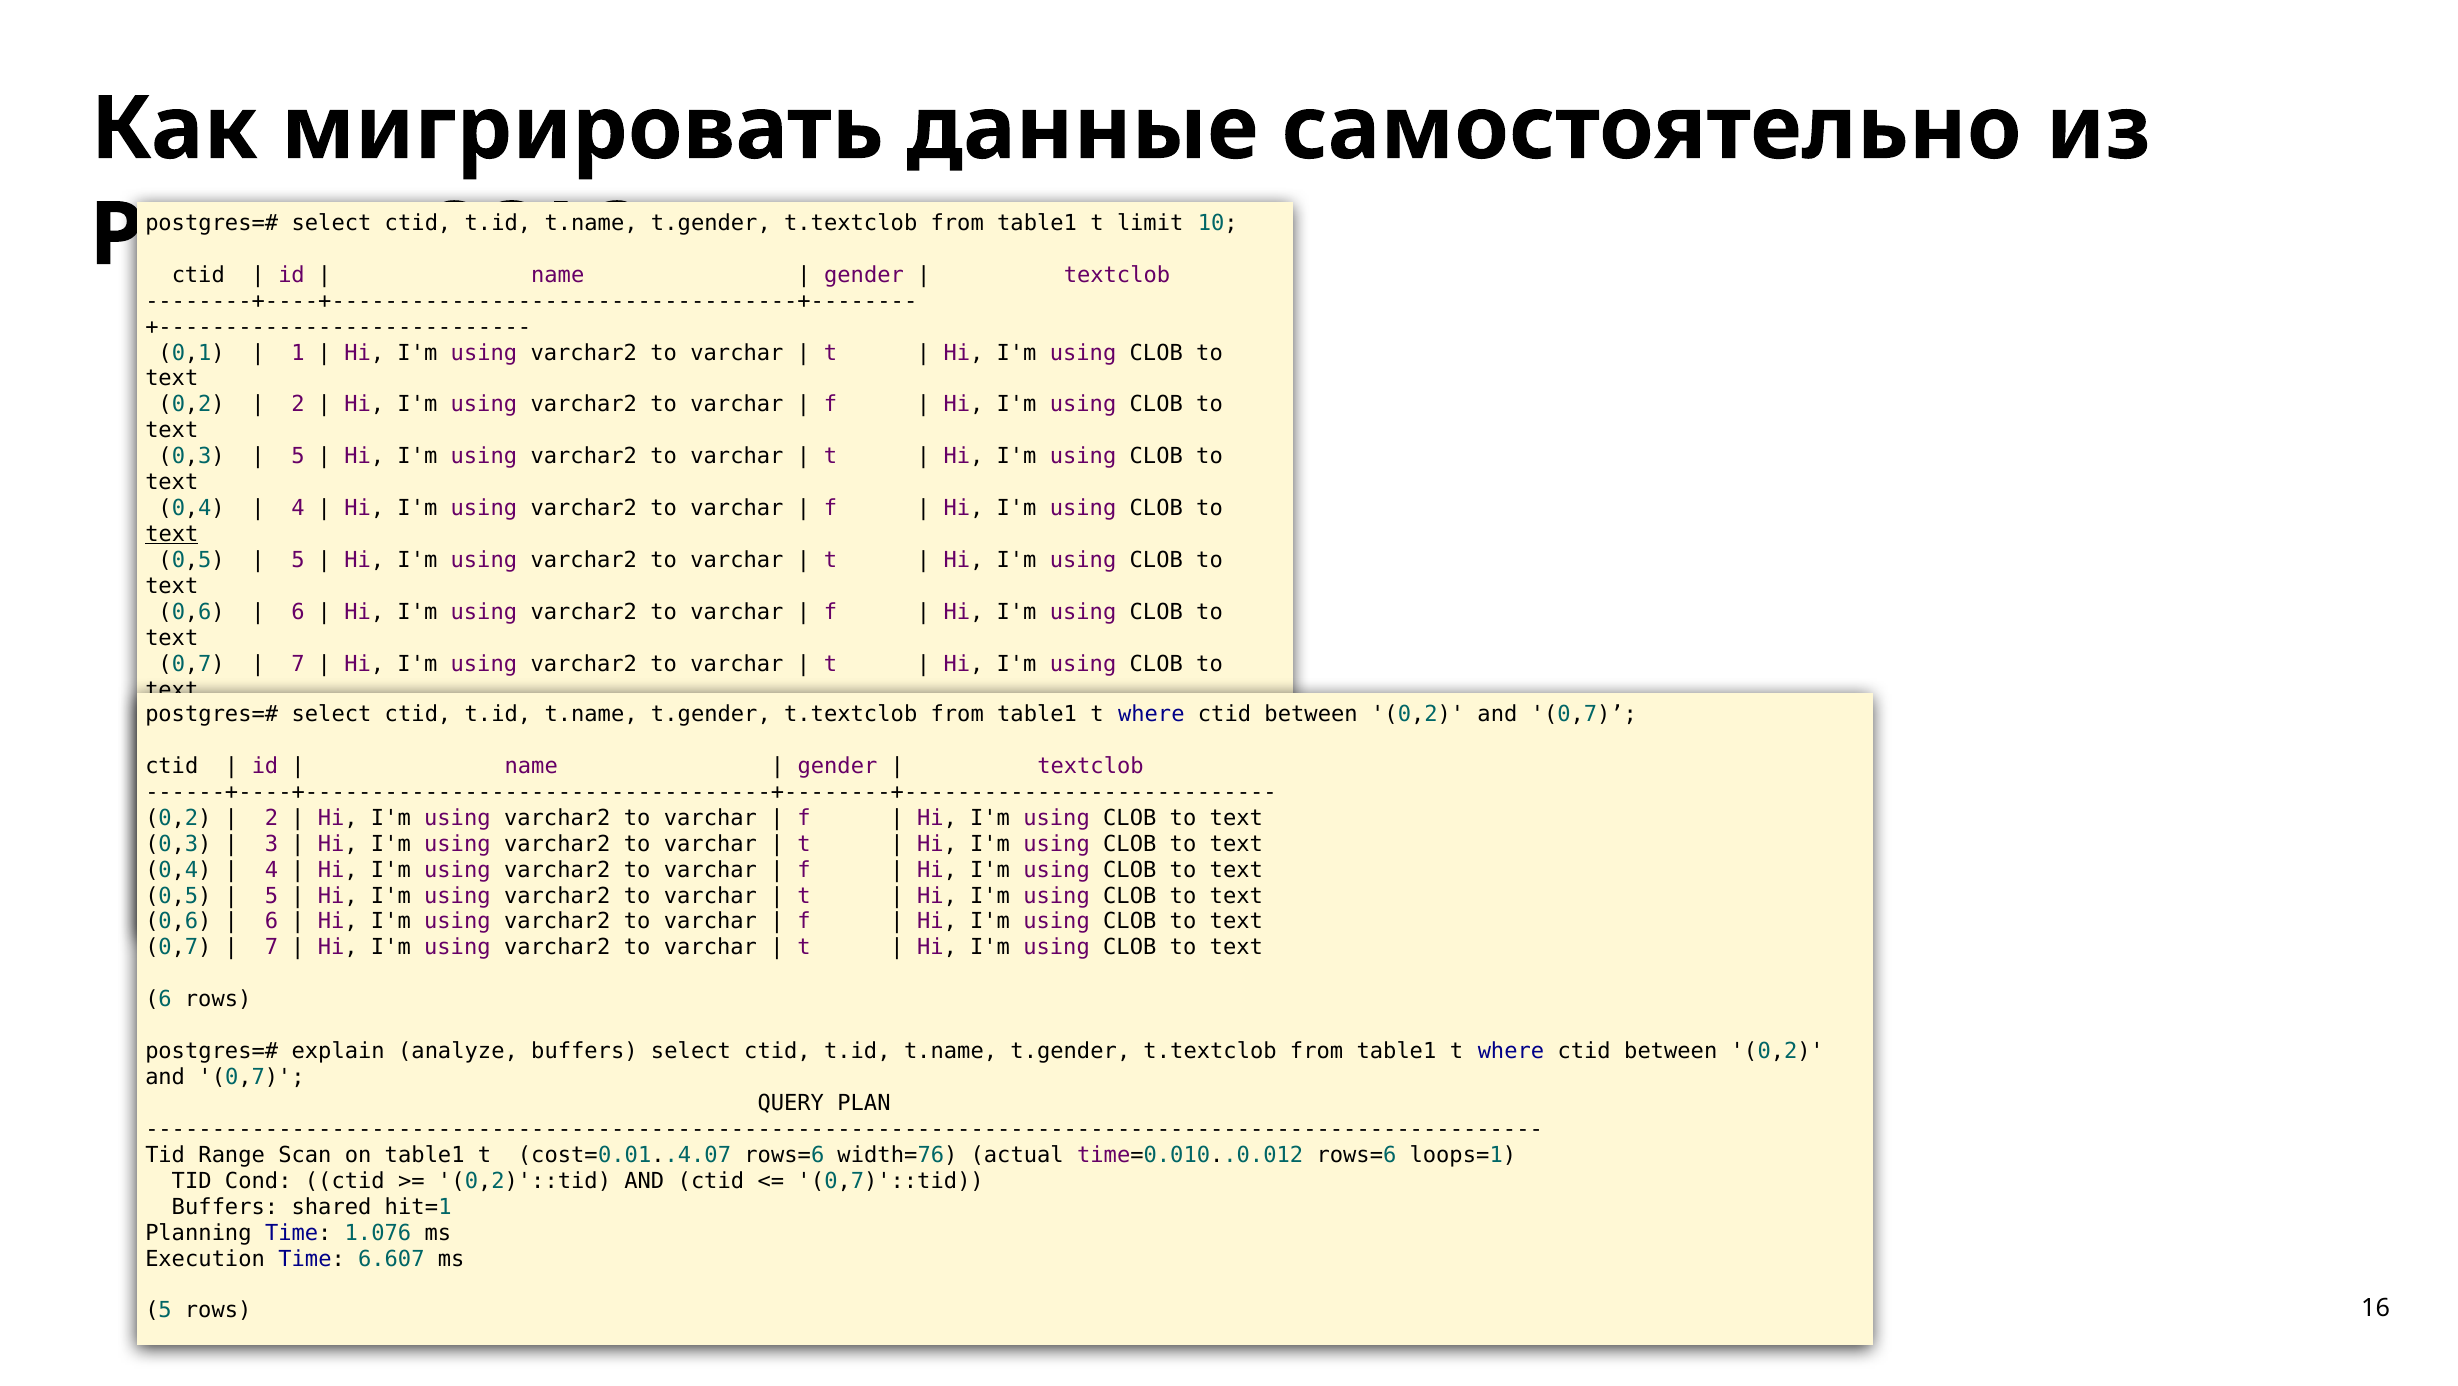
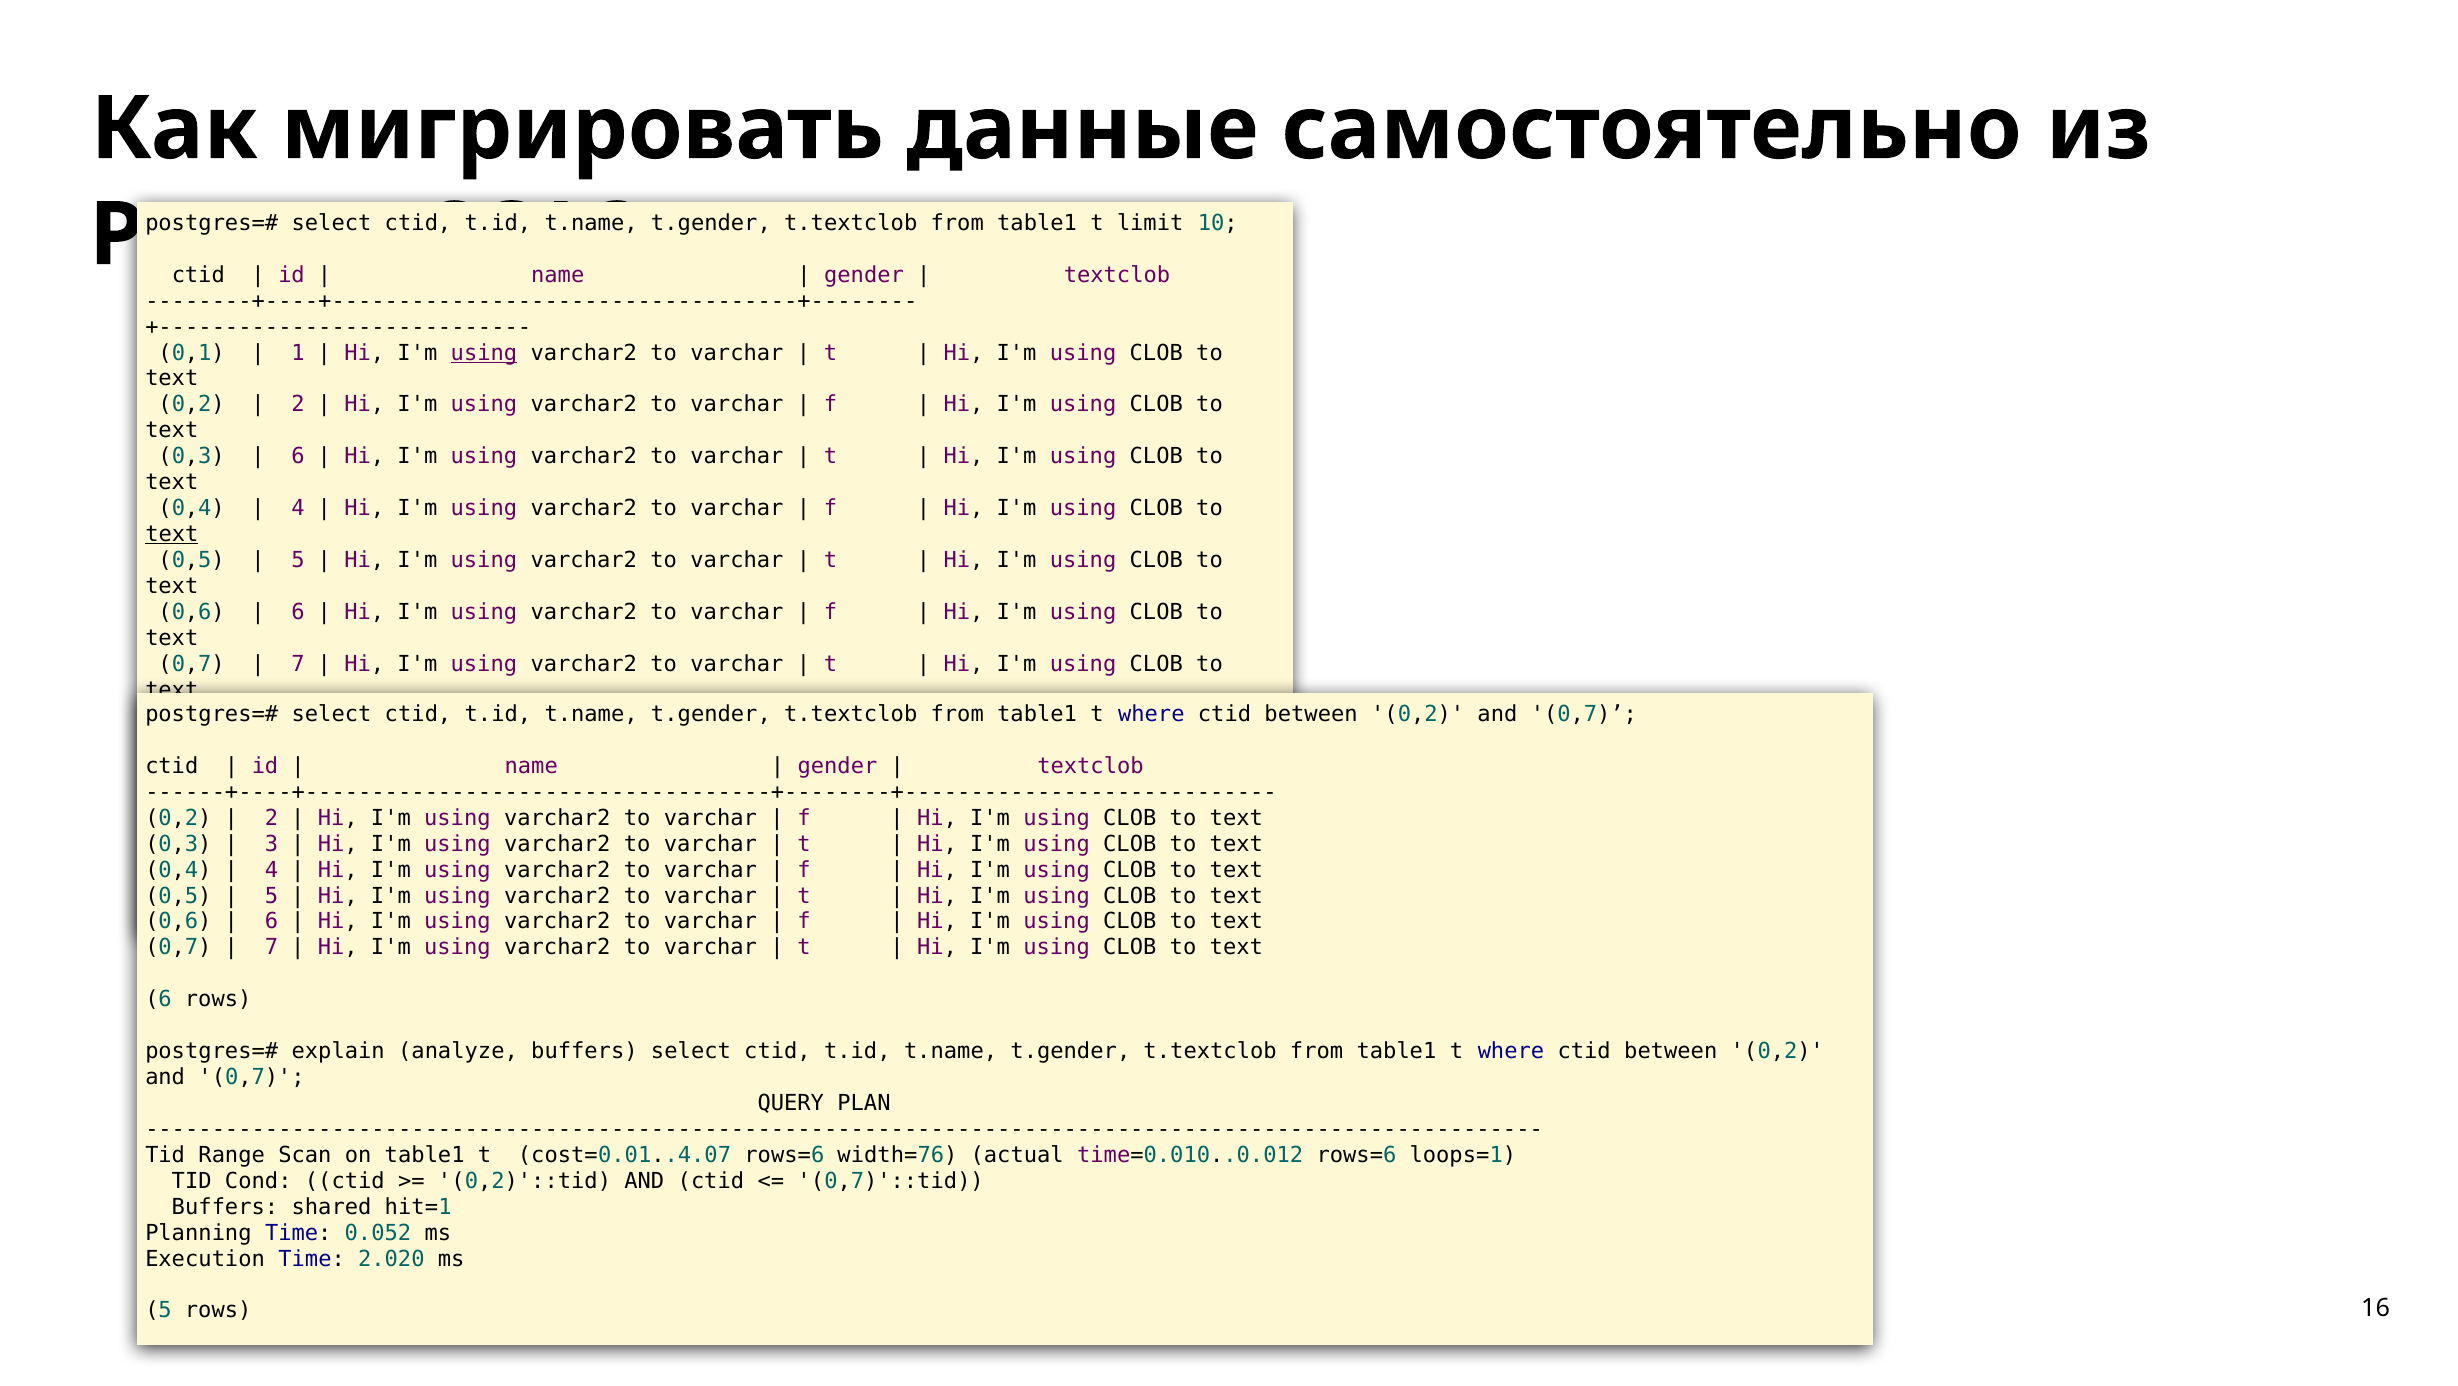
using underline: none -> present (484, 353)
5: 5 -> 6 (298, 456)
1.076: 1.076 -> 0.052 (378, 1232)
6.607: 6.607 -> 2.020 (391, 1258)
